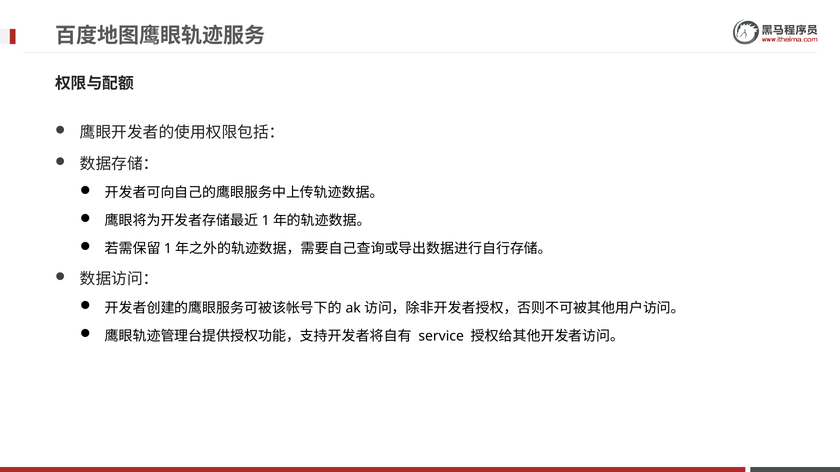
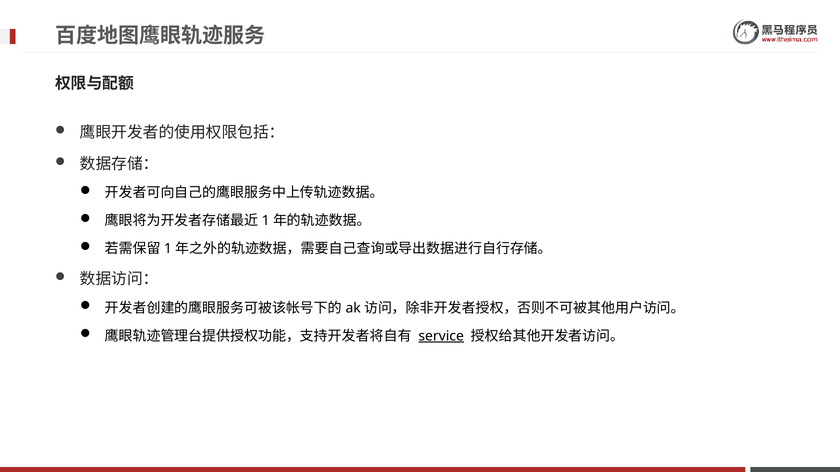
service underline: none -> present (441, 336)
